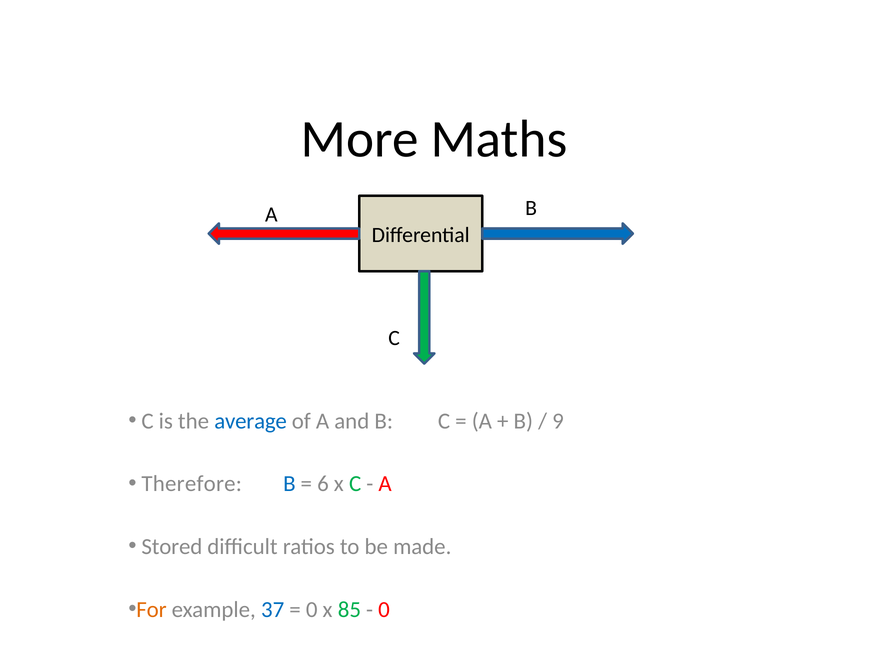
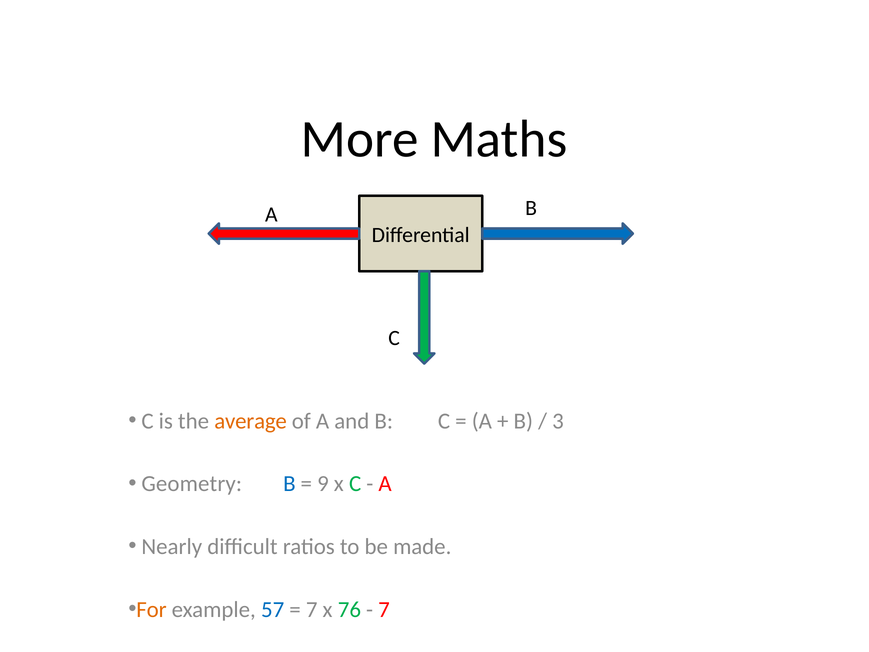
average colour: blue -> orange (251, 421)
9: 9 -> 3 (558, 421)
Therefore: Therefore -> Geometry (192, 484)
6: 6 -> 9 (323, 484)
Stored: Stored -> Nearly (172, 546)
37: 37 -> 57 (273, 609)
0: 0 -> 7 (312, 609)
85: 85 -> 76 (349, 609)
0: 0 -> 7 (384, 609)
